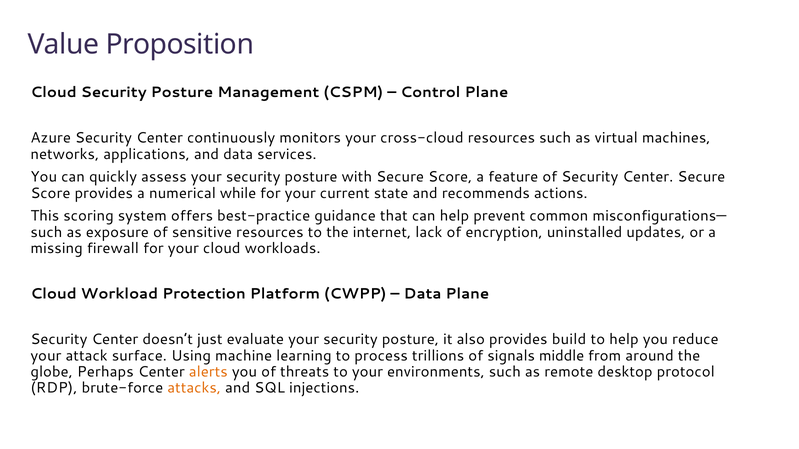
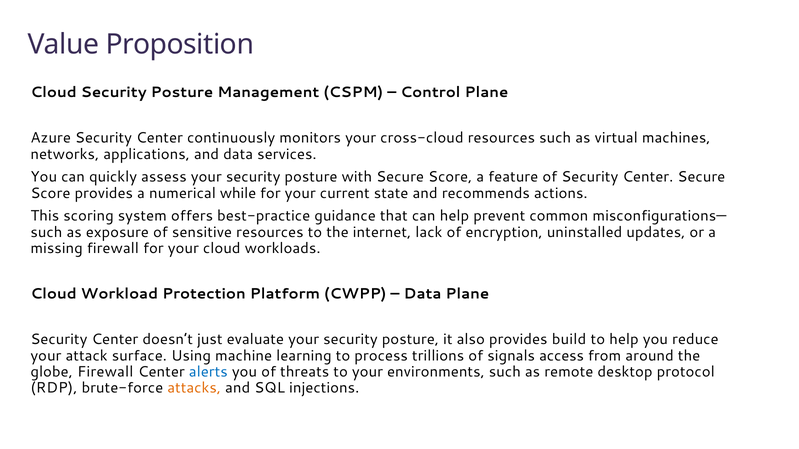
middle: middle -> access (562, 356)
globe Perhaps: Perhaps -> Firewall (105, 372)
alerts colour: orange -> blue (208, 372)
